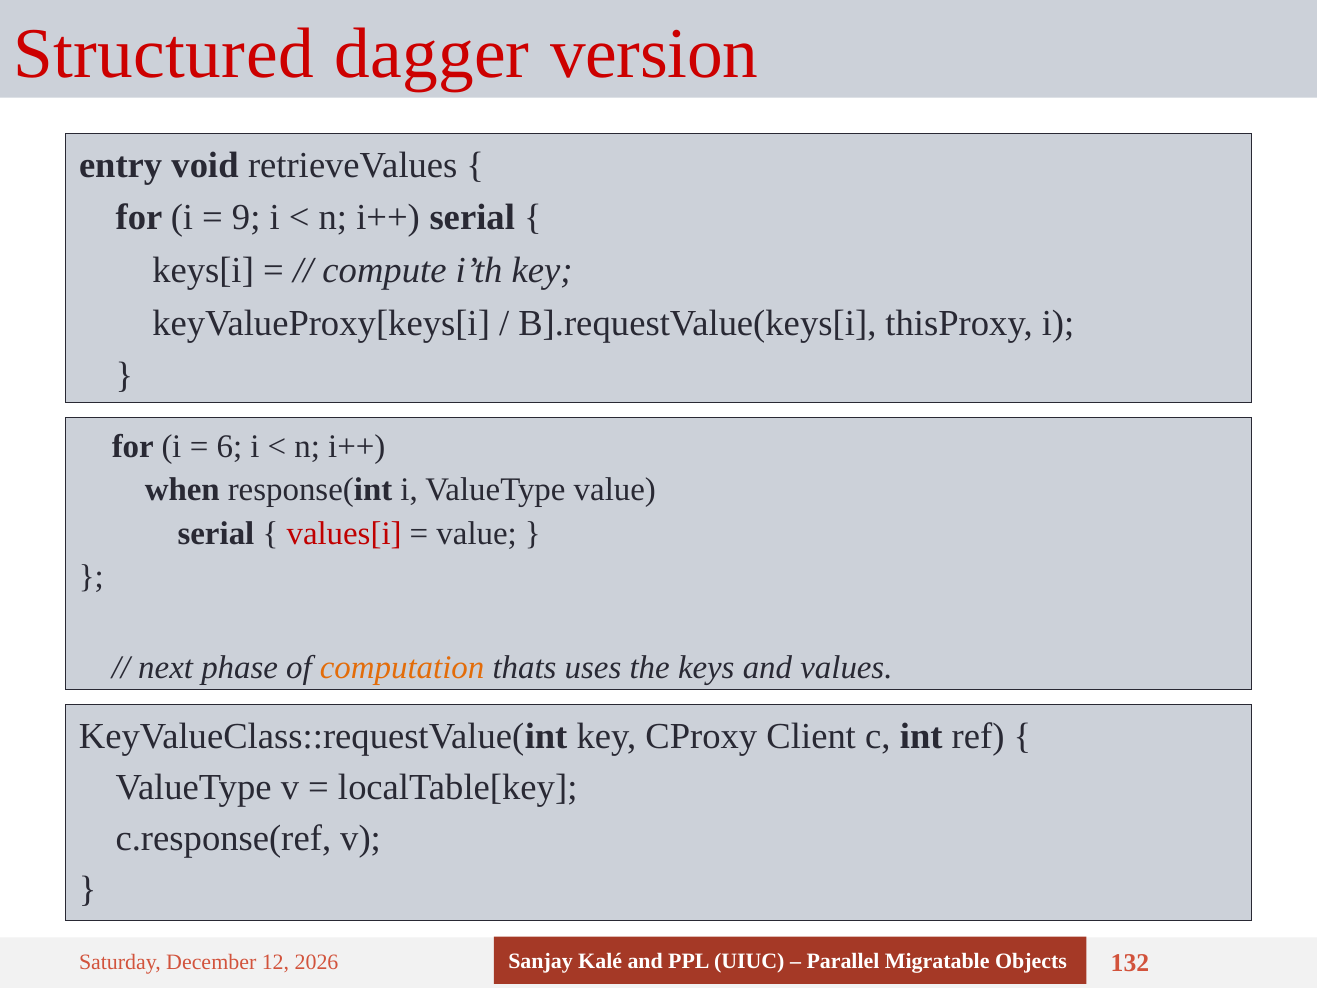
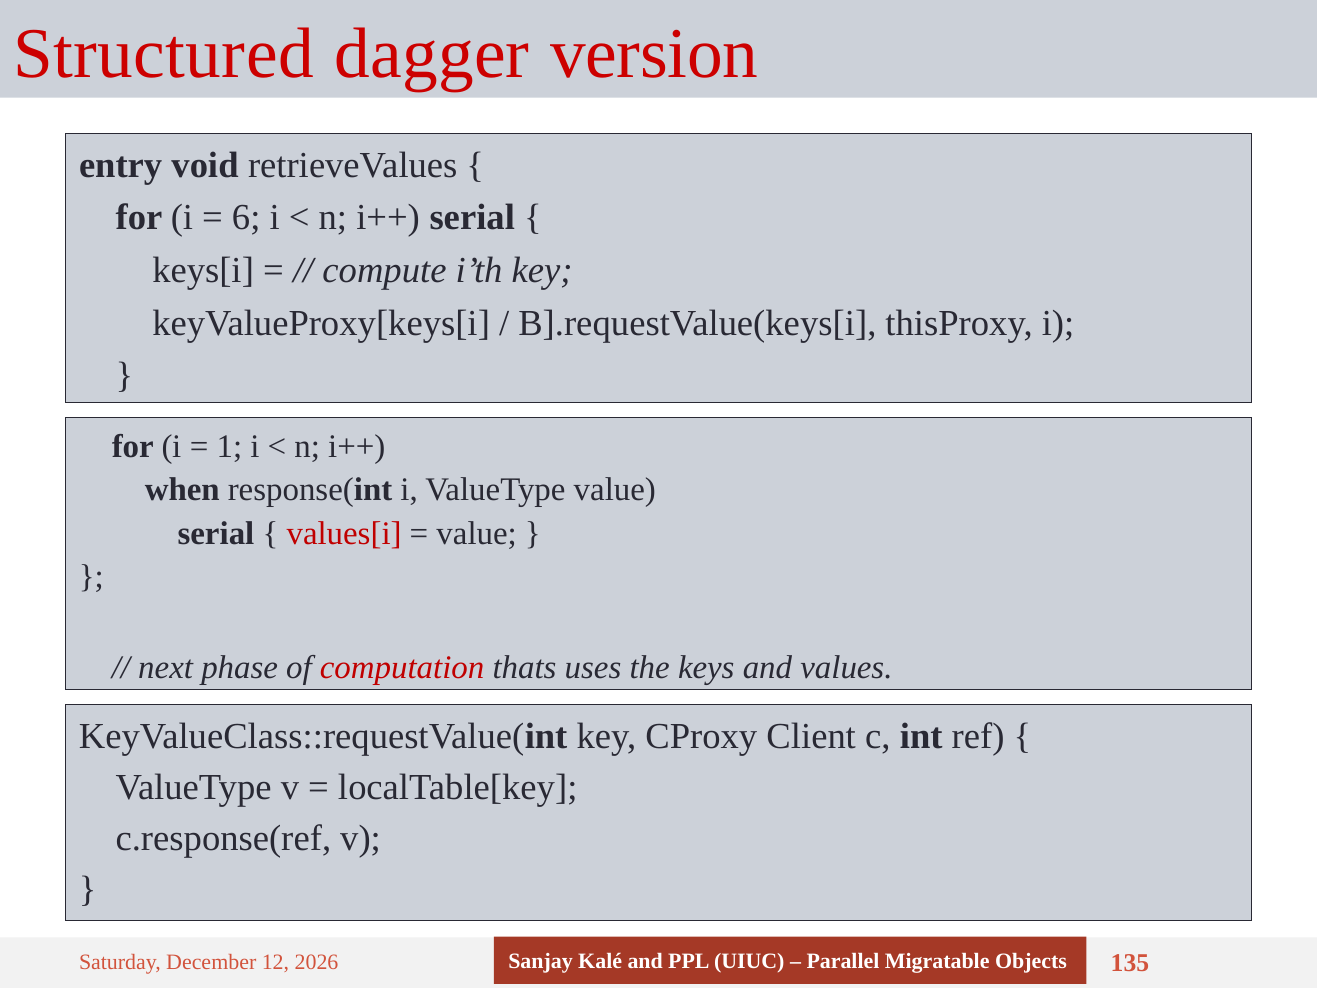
9: 9 -> 6 (246, 218)
6: 6 -> 1 (229, 446)
computation colour: orange -> red (402, 668)
132: 132 -> 135 (1130, 963)
